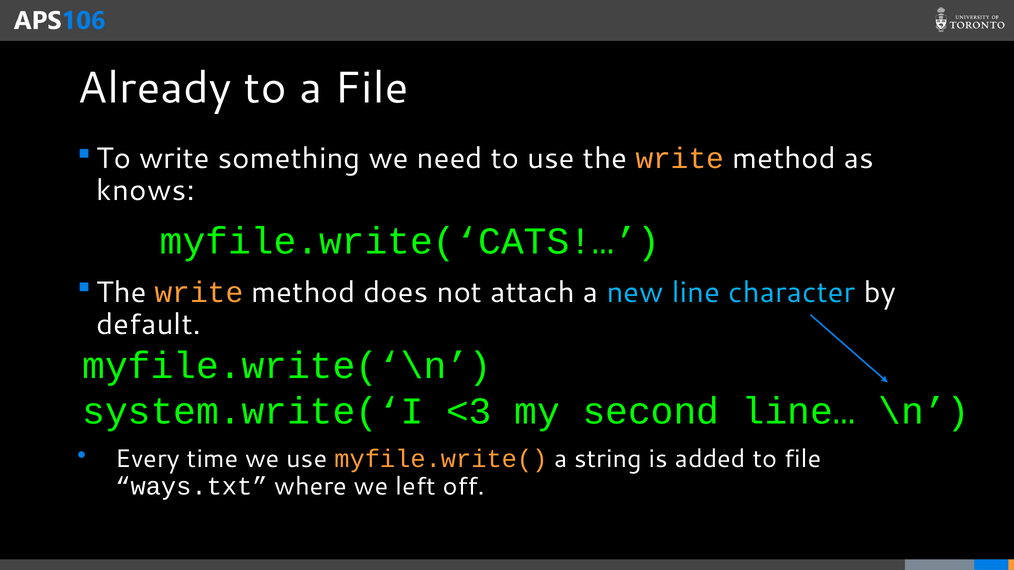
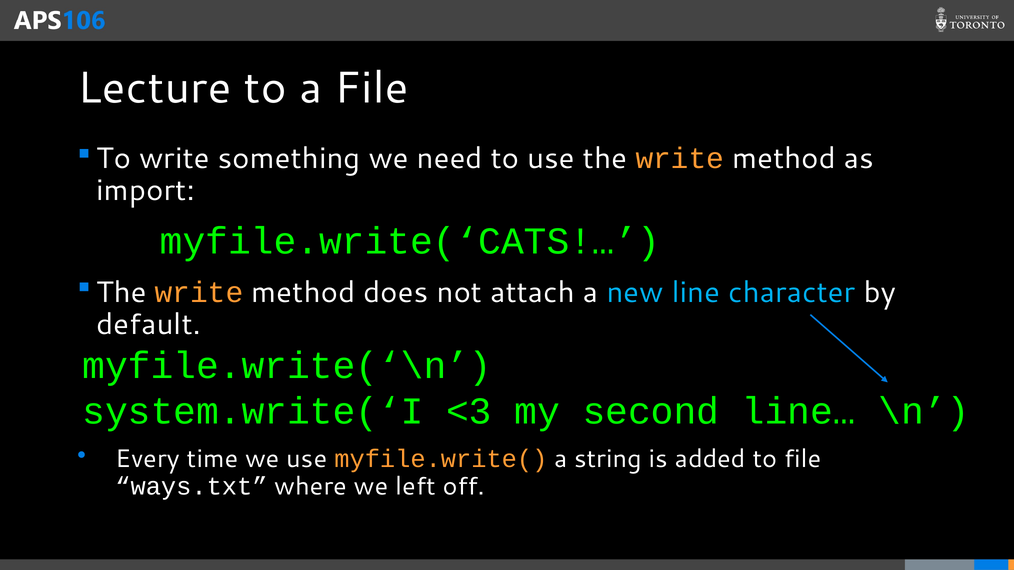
Already: Already -> Lecture (154, 88)
knows: knows -> import (146, 191)
